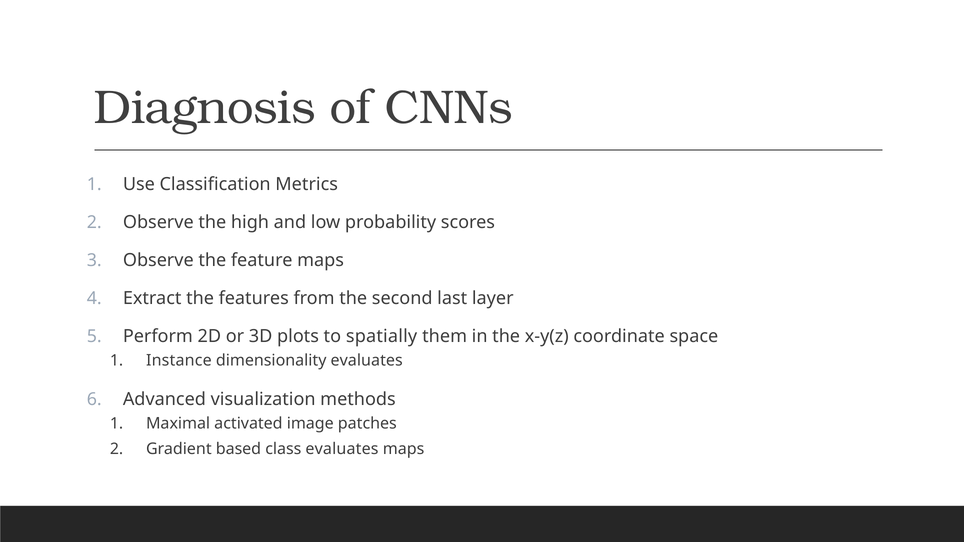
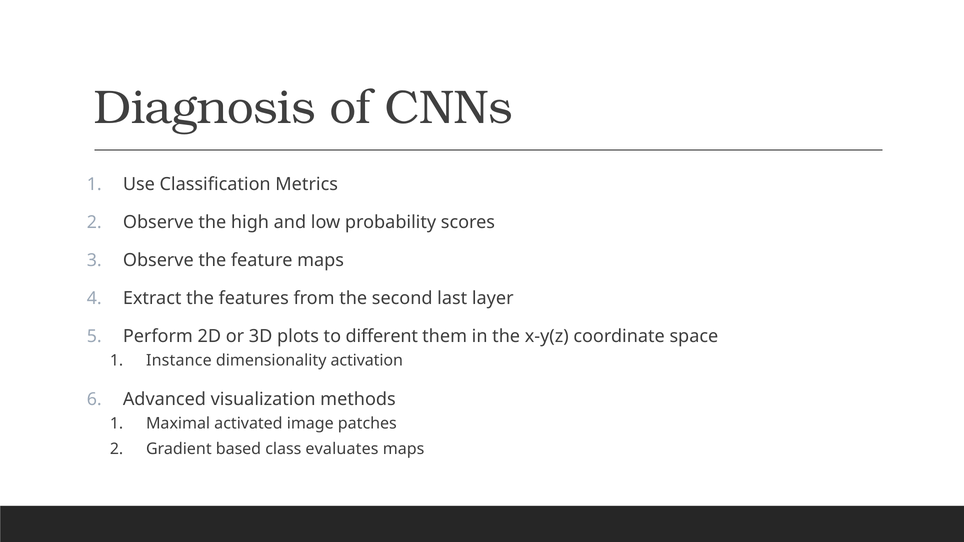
spatially: spatially -> different (382, 336)
dimensionality evaluates: evaluates -> activation (367, 361)
